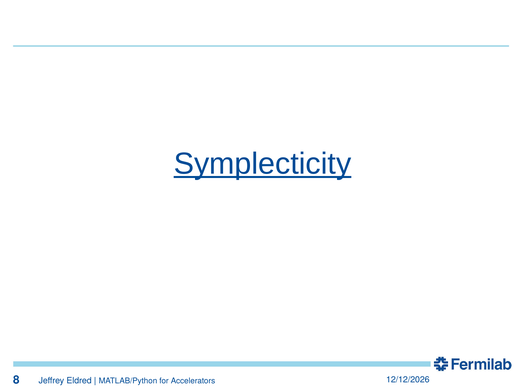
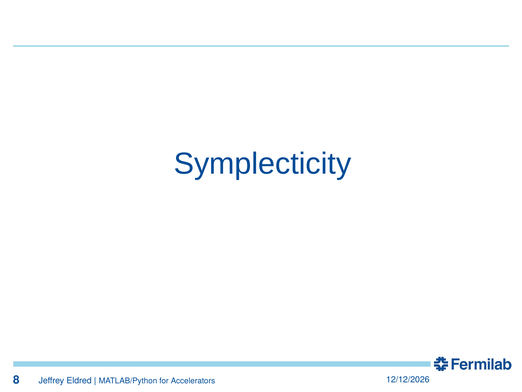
Symplecticity underline: present -> none (263, 164)
